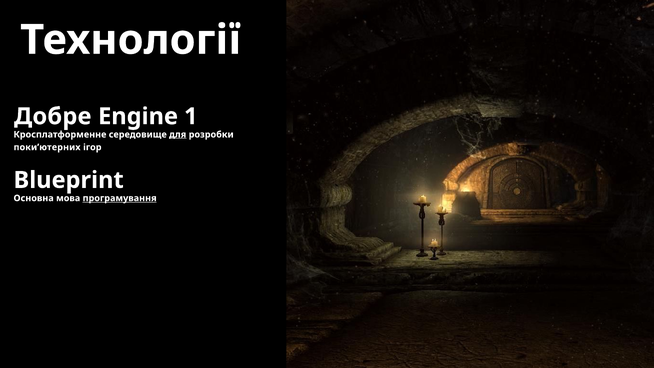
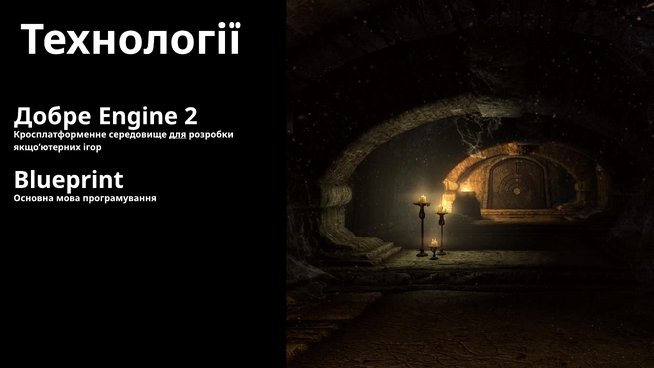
1: 1 -> 2 (191, 116)
поки’ютерних: поки’ютерних -> якщо’ютерних (47, 147)
програмування underline: present -> none (120, 198)
